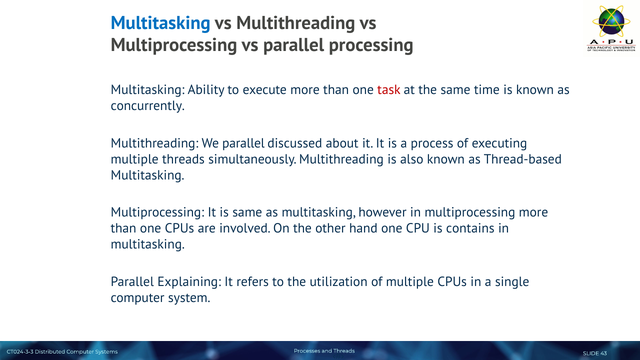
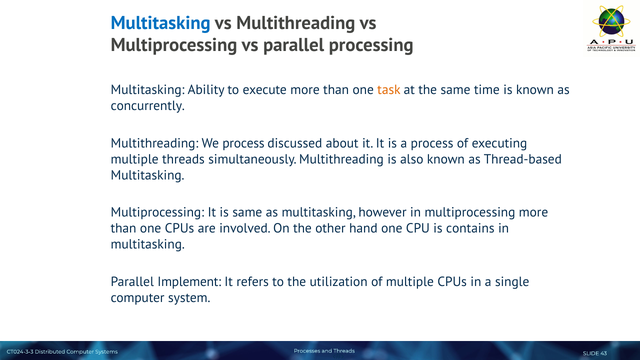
task colour: red -> orange (389, 90)
We parallel: parallel -> process (243, 143)
Explaining: Explaining -> Implement (189, 282)
